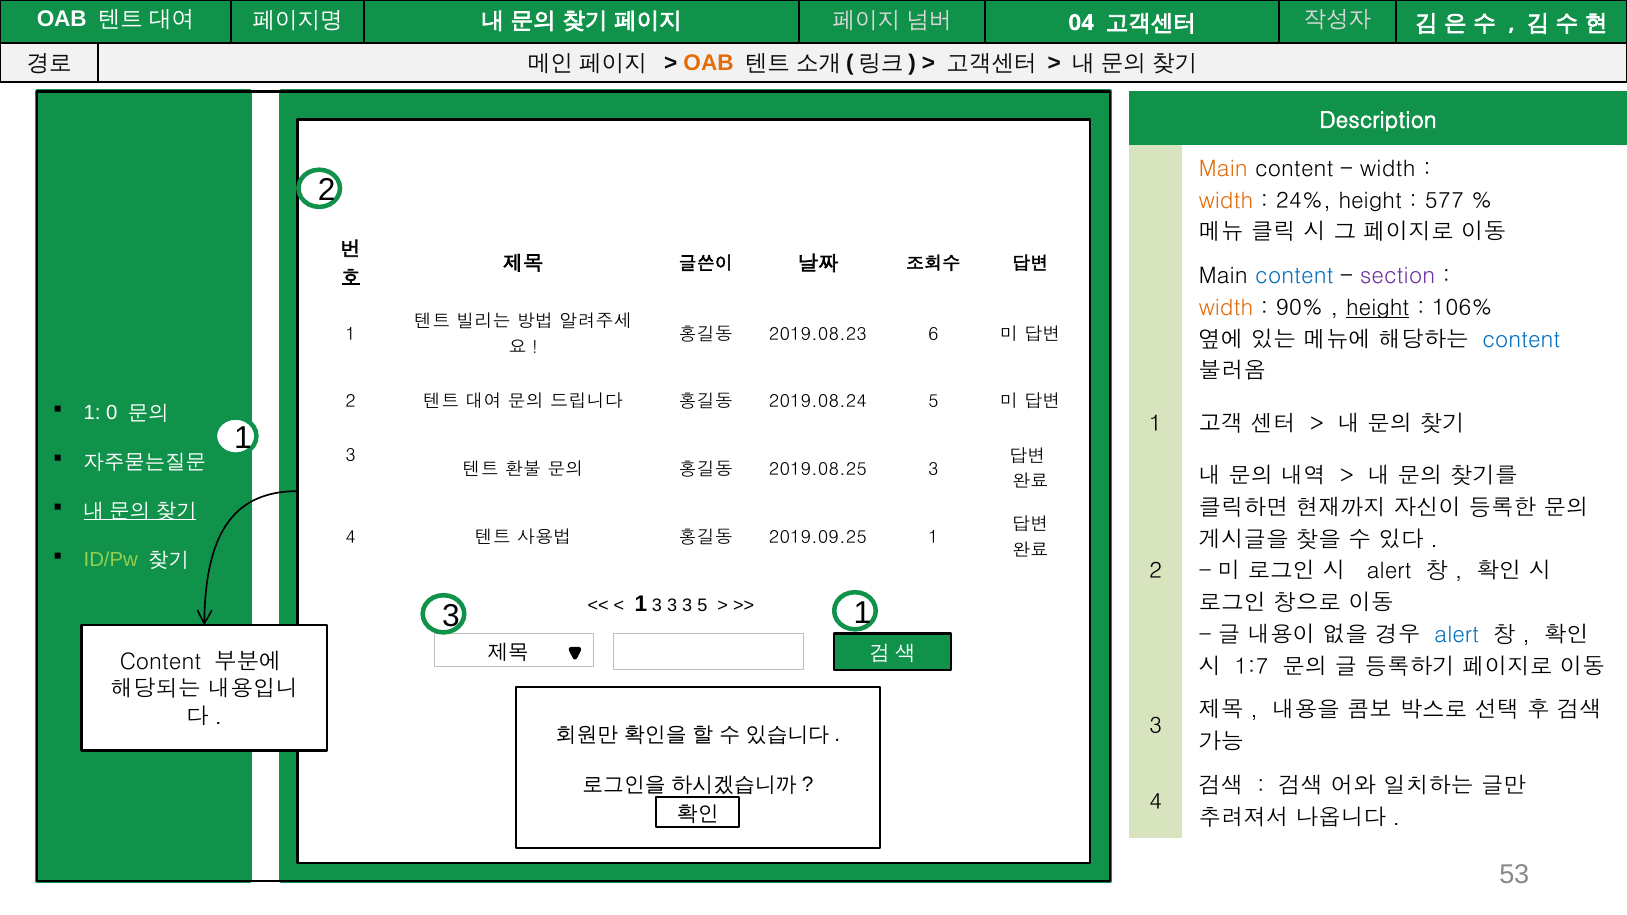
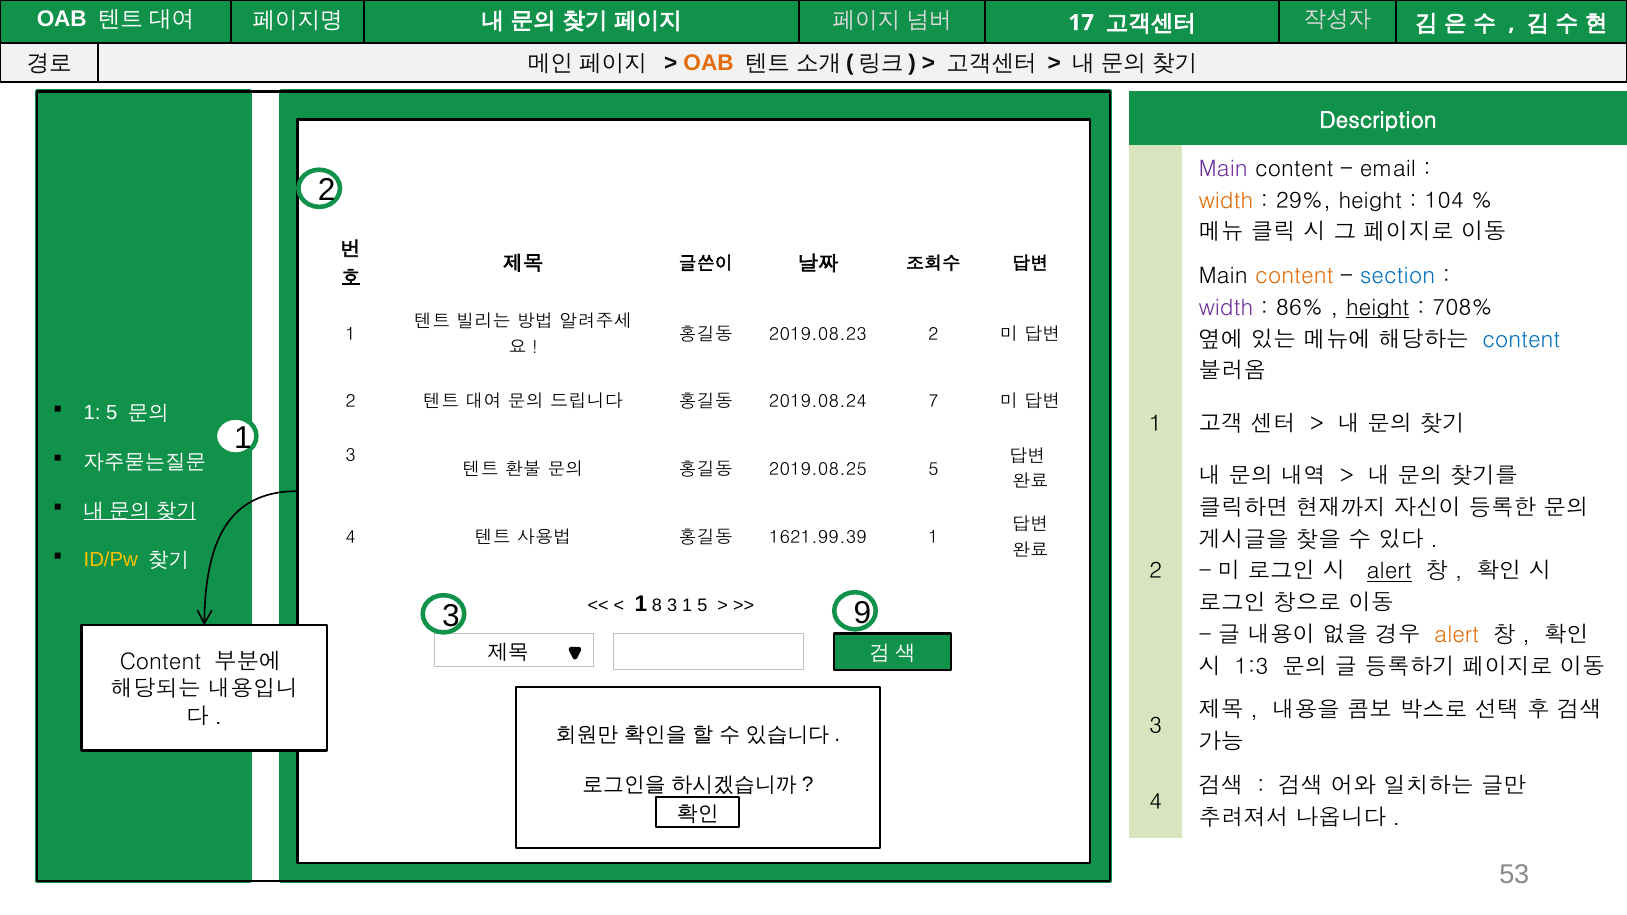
04: 04 -> 17 (1081, 23)
Main colour: orange -> purple (1223, 169)
width: width -> email (1388, 169)
24%: 24% -> 29% (1304, 201)
577: 577 -> 104 (1444, 201)
content colour: blue -> orange (1294, 276)
section colour: purple -> blue (1398, 276)
width colour: orange -> purple (1226, 308)
90%: 90% -> 86% (1299, 308)
106%: 106% -> 708% (1462, 308)
2019.08.23 6: 6 -> 2 (933, 334)
2019.08.24 5: 5 -> 7 (933, 401)
0: 0 -> 5 (112, 413)
2019.08.25 3: 3 -> 5 (933, 469)
2019.09.25: 2019.09.25 -> 1621.99.39 (818, 538)
ID/Pw colour: light green -> yellow (111, 560)
alert underline: none -> present (1389, 572)
1 3: 3 -> 8 (657, 606)
3: 3 -> 1 (687, 606)
3 1: 1 -> 9 (862, 613)
alert colour: blue -> orange (1457, 635)
1:7: 1:7 -> 1:3 (1252, 667)
